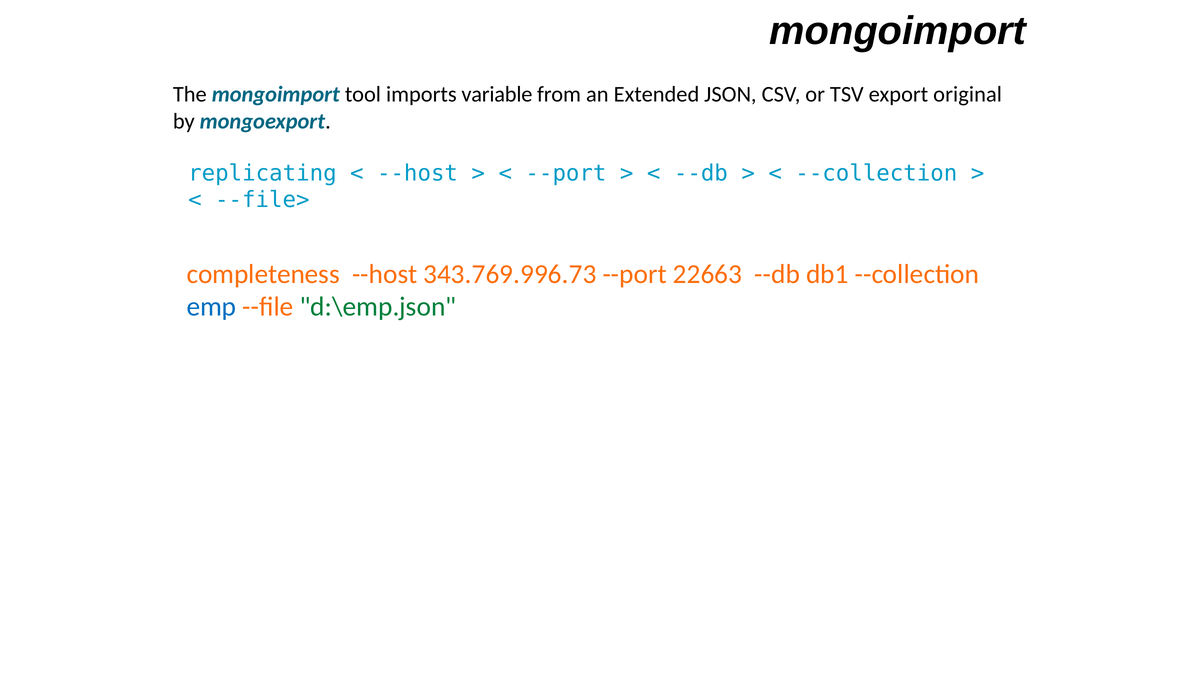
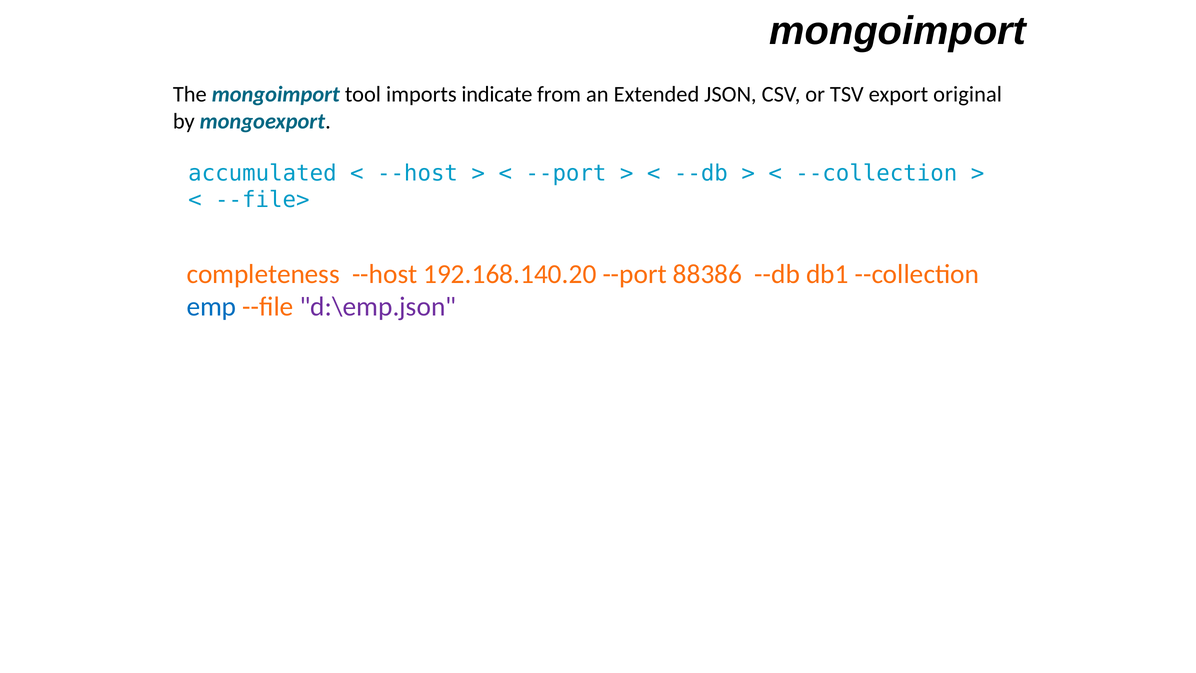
variable: variable -> indicate (497, 94)
replicating: replicating -> accumulated (262, 173)
343.769.996.73: 343.769.996.73 -> 192.168.140.20 (510, 274)
22663: 22663 -> 88386 (708, 274)
d:\emp.json colour: green -> purple (378, 307)
